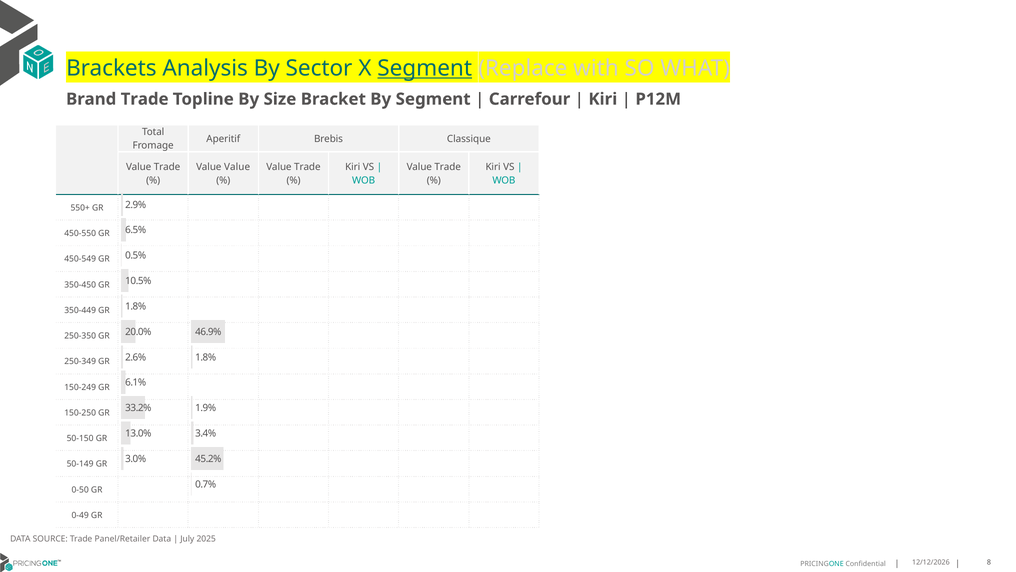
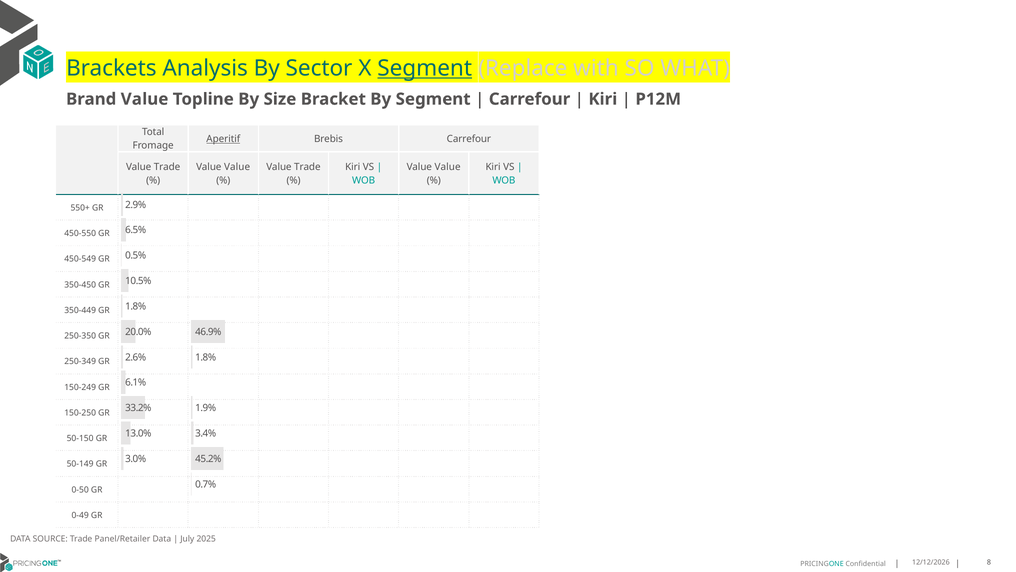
Brand Trade: Trade -> Value (145, 99)
Aperitif underline: none -> present (223, 139)
Brebis Classique: Classique -> Carrefour (469, 139)
Trade: Trade -> Value (448, 167)
